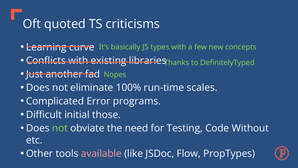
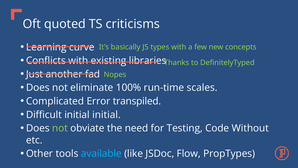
programs: programs -> transpiled (137, 101)
initial those: those -> initial (106, 114)
available colour: pink -> light blue (101, 153)
